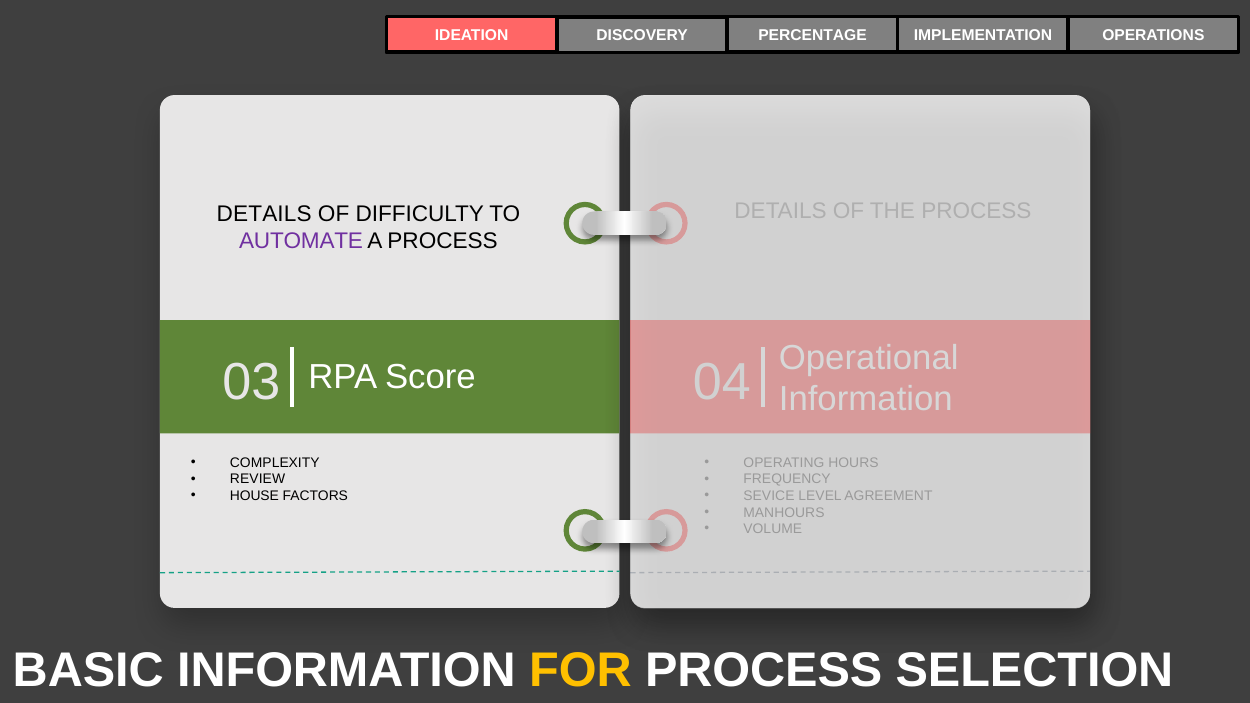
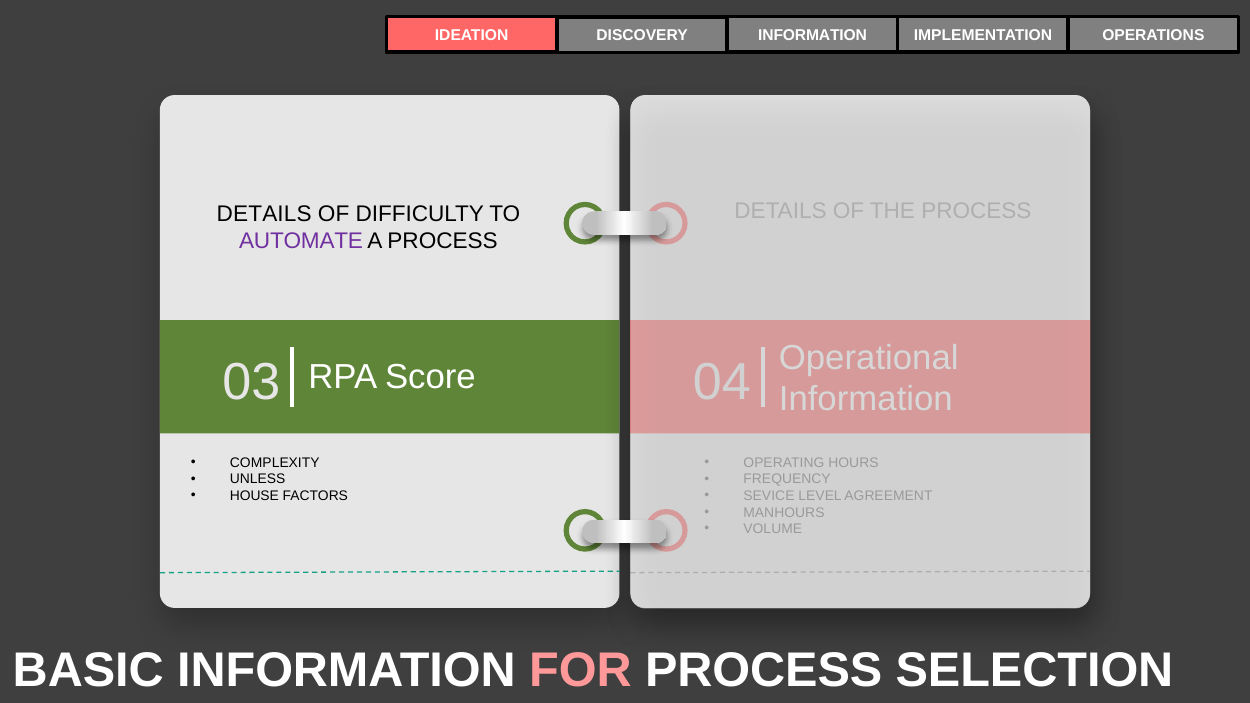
PERCENTAGE: PERCENTAGE -> INFORMATION (813, 36)
REVIEW: REVIEW -> UNLESS (258, 479)
FOR colour: yellow -> pink (580, 671)
